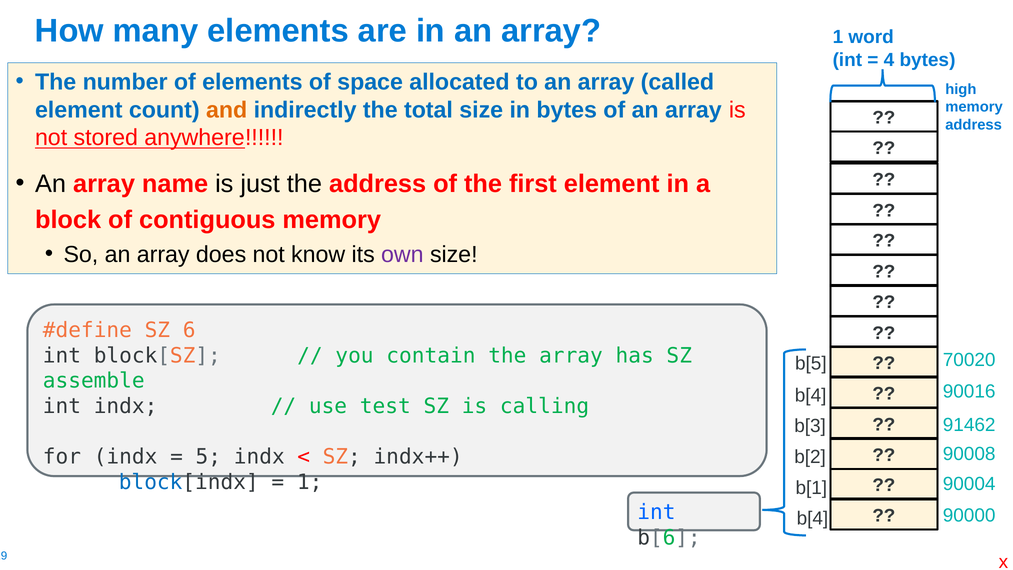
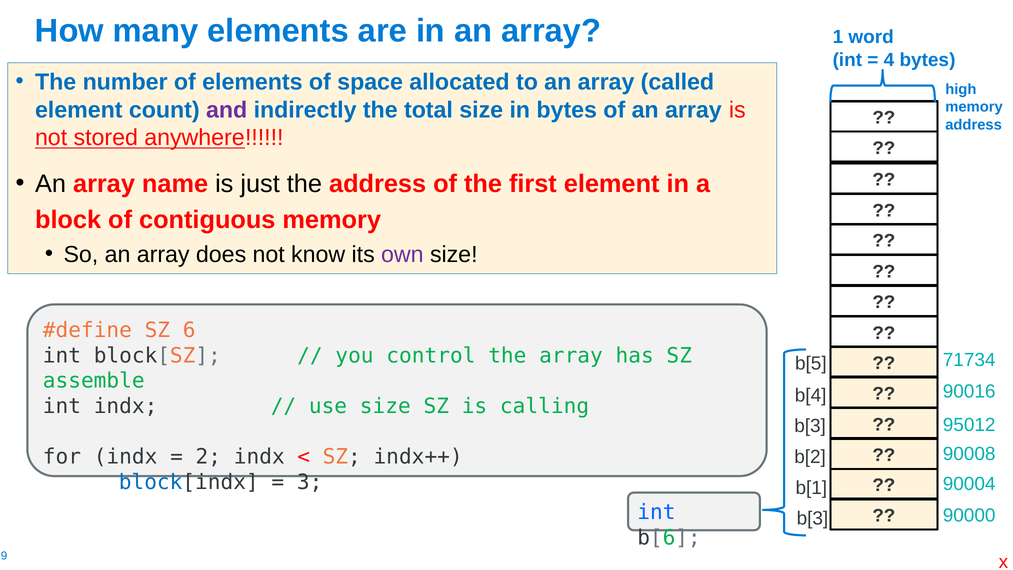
and colour: orange -> purple (227, 110)
contain: contain -> control (431, 355)
70020: 70020 -> 71734 (969, 360)
use test: test -> size (385, 406)
91462: 91462 -> 95012 (969, 425)
5: 5 -> 2 (208, 457)
1: 1 -> 3 (310, 482)
b[4: b[4 -> b[3 (812, 518)
